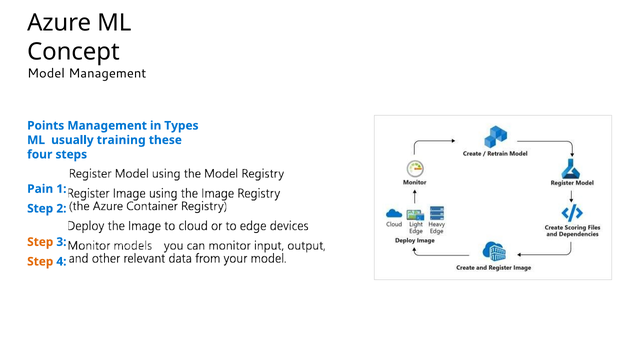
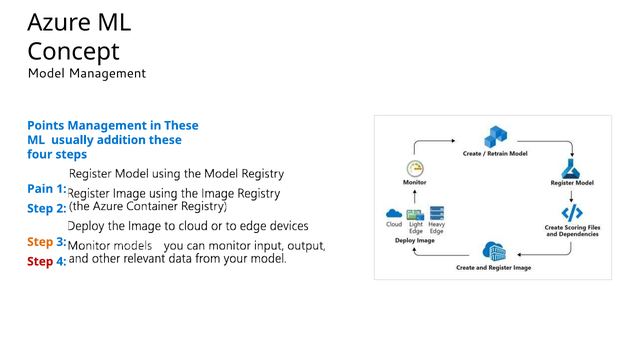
in Types: Types -> These (181, 125)
training: training -> addition (121, 140)
Step colour: orange -> red (40, 261)
